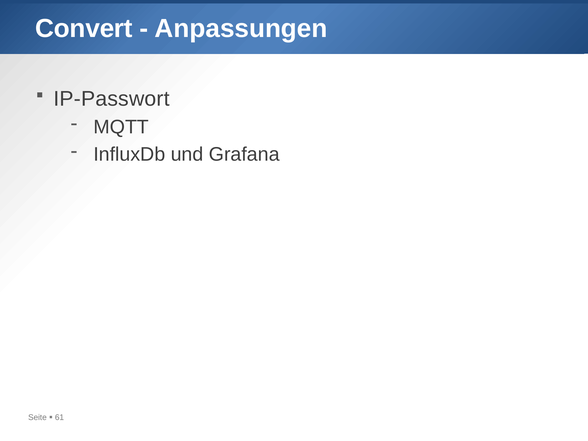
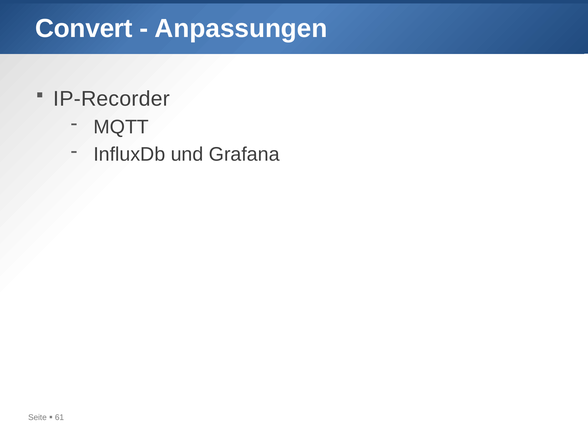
IP-Passwort: IP-Passwort -> IP-Recorder (112, 99)
